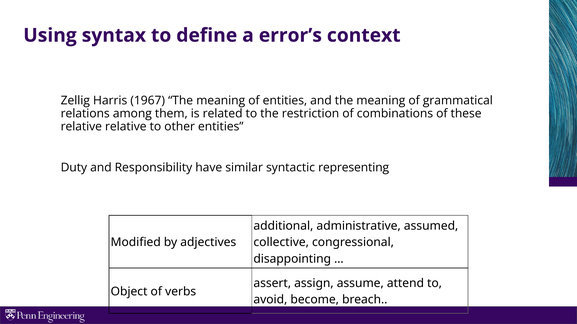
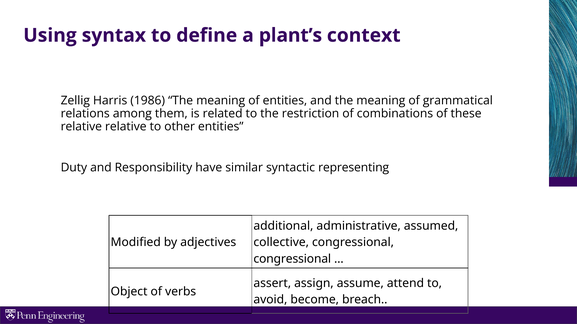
error’s: error’s -> plant’s (290, 35)
1967: 1967 -> 1986 (148, 101)
disappointing: disappointing -> congressional (292, 259)
